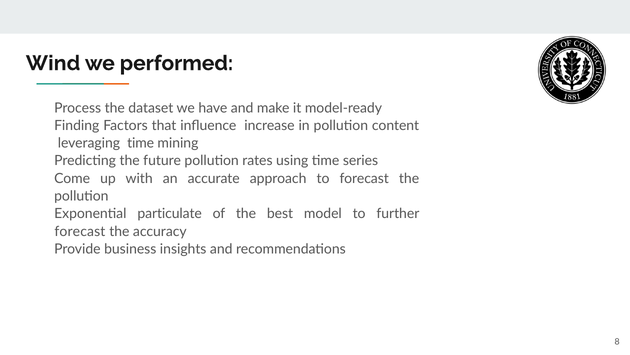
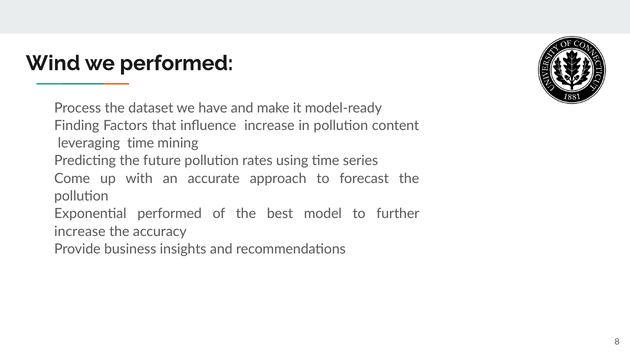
particulate: particulate -> performed (170, 213)
forecast: forecast -> increase (80, 231)
